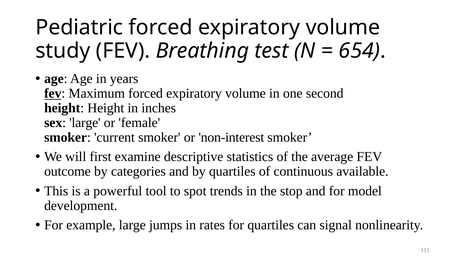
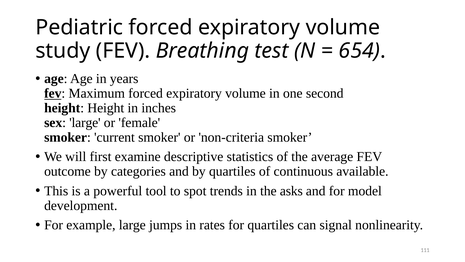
non-interest: non-interest -> non-criteria (231, 137)
stop: stop -> asks (291, 191)
